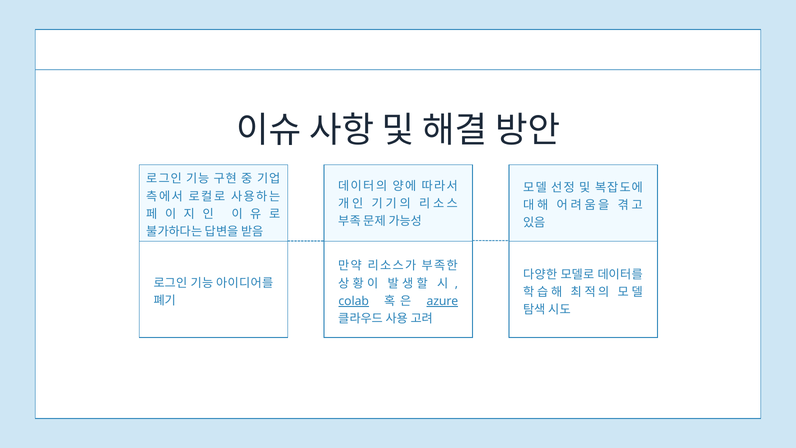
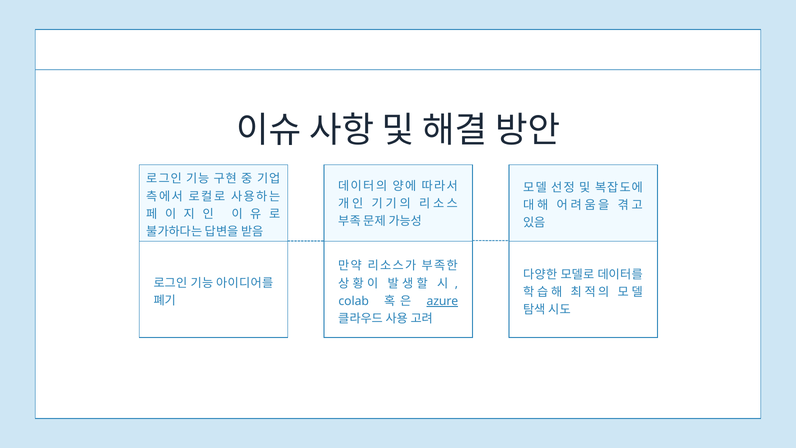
colab underline: present -> none (354, 301)
